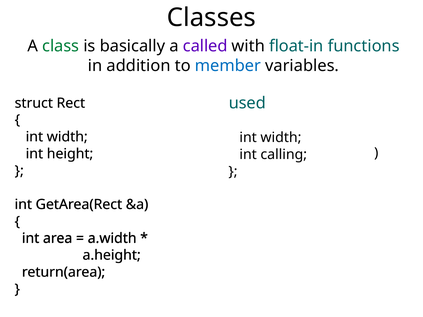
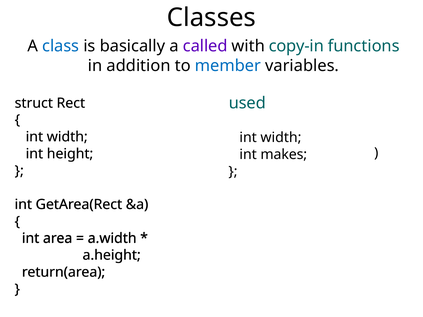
class colour: green -> blue (61, 46)
float-in: float-in -> copy-in (296, 46)
calling: calling -> makes (284, 155)
